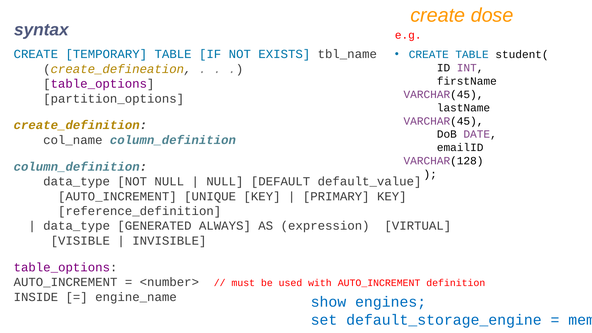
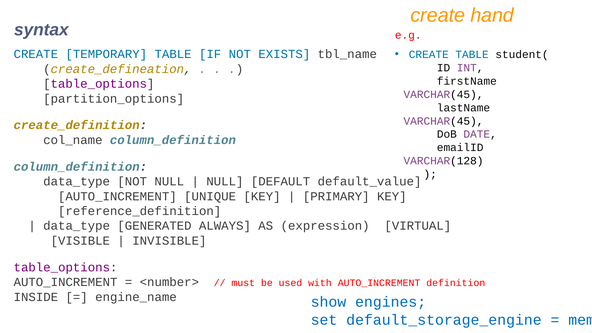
dose: dose -> hand (492, 15)
